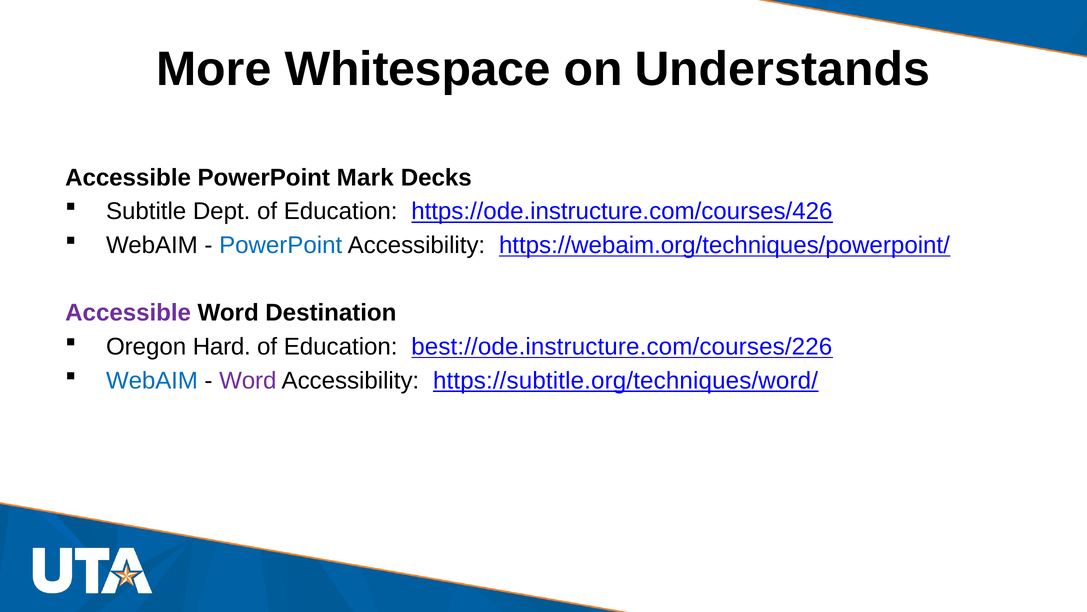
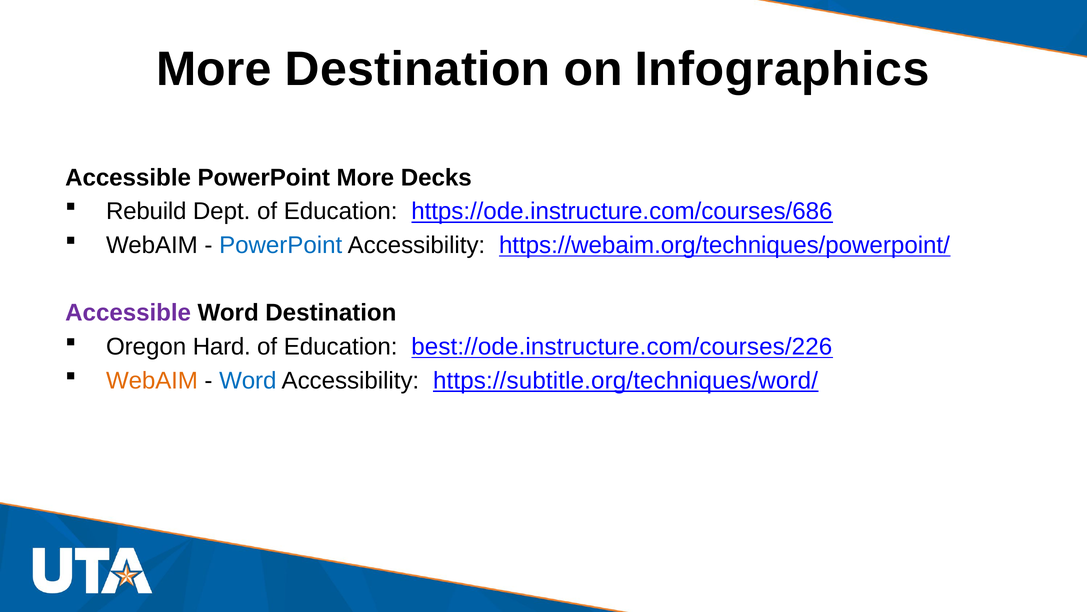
More Whitespace: Whitespace -> Destination (418, 69)
Understands: Understands -> Infographics (782, 69)
PowerPoint Mark: Mark -> More (365, 177)
Subtitle: Subtitle -> Rebuild (146, 211)
https://ode.instructure.com/courses/426: https://ode.instructure.com/courses/426 -> https://ode.instructure.com/courses/686 (622, 211)
WebAIM colour: blue -> orange (152, 380)
Word colour: purple -> blue (248, 380)
